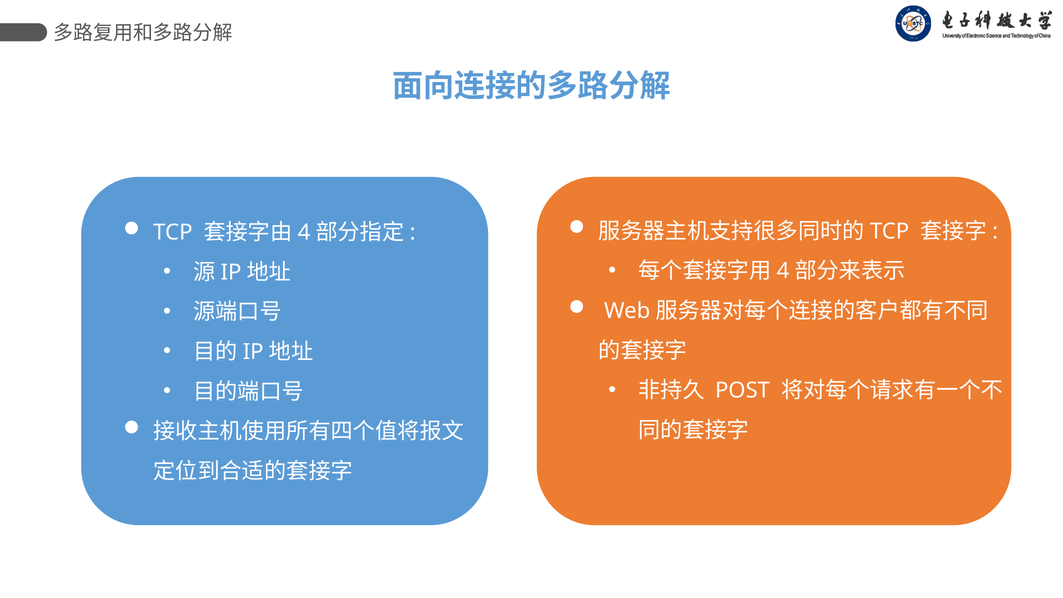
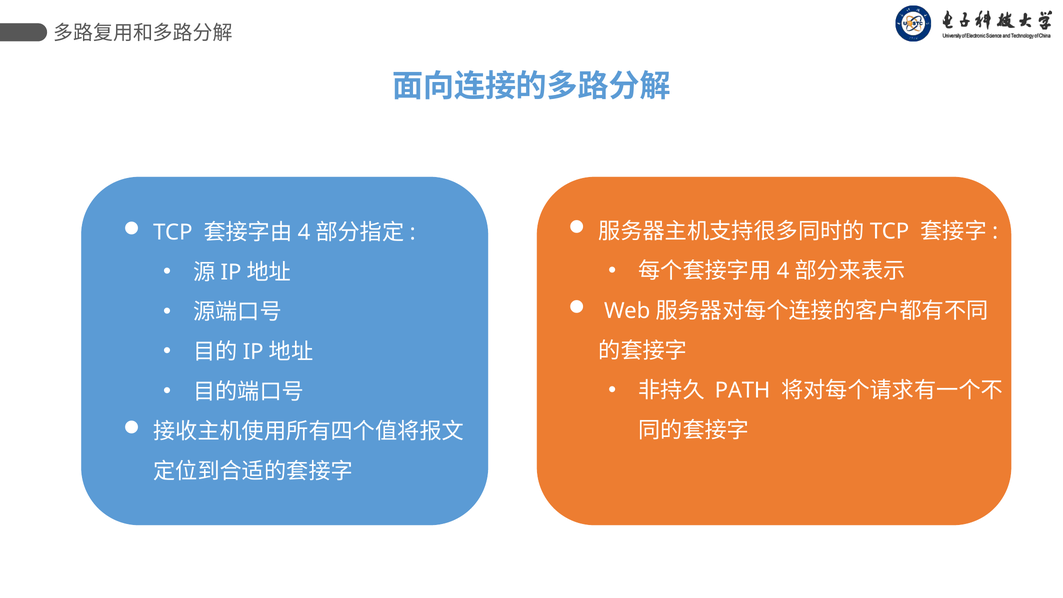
POST: POST -> PATH (743, 391)
